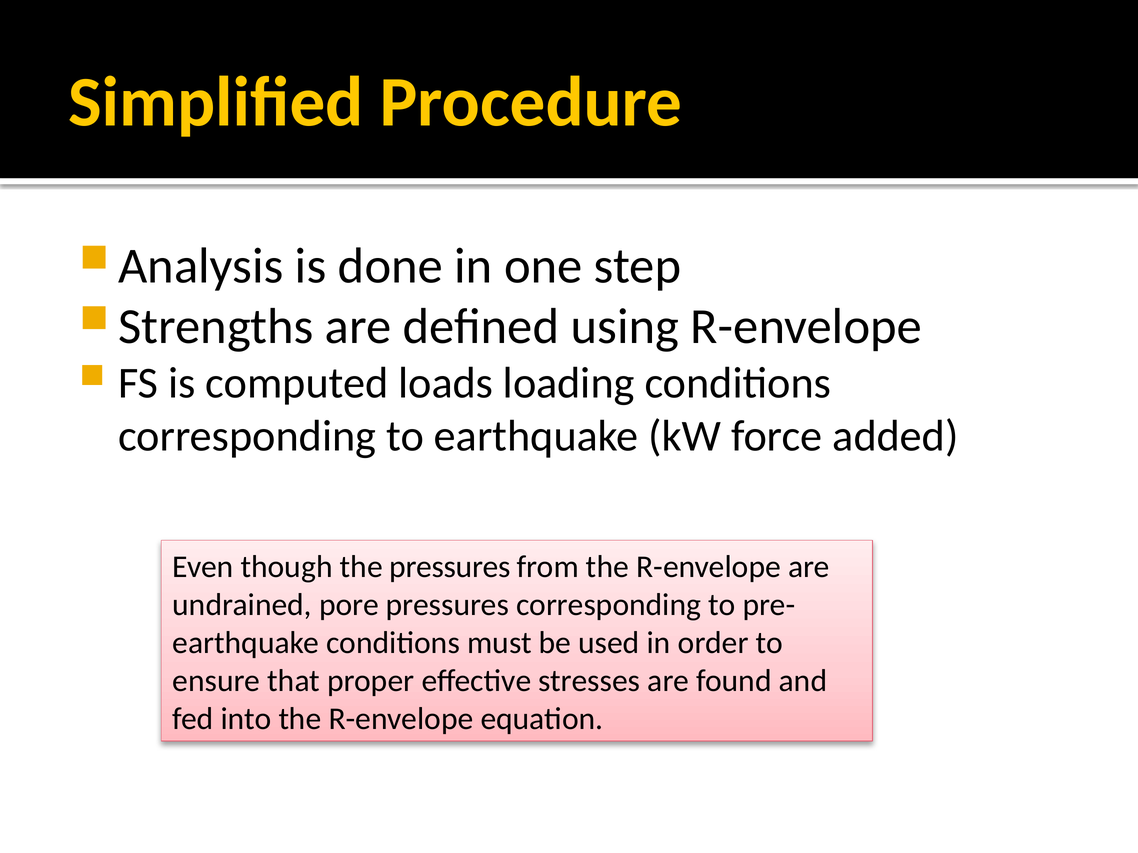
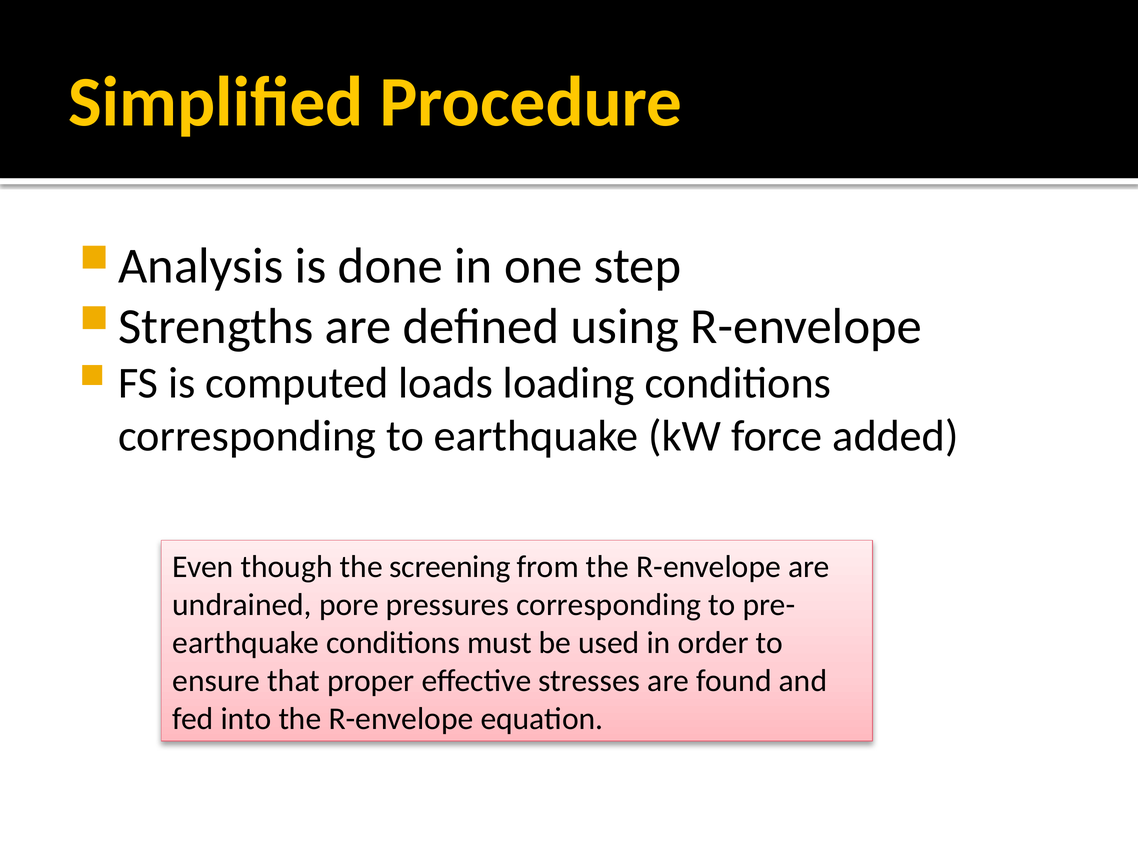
the pressures: pressures -> screening (450, 567)
